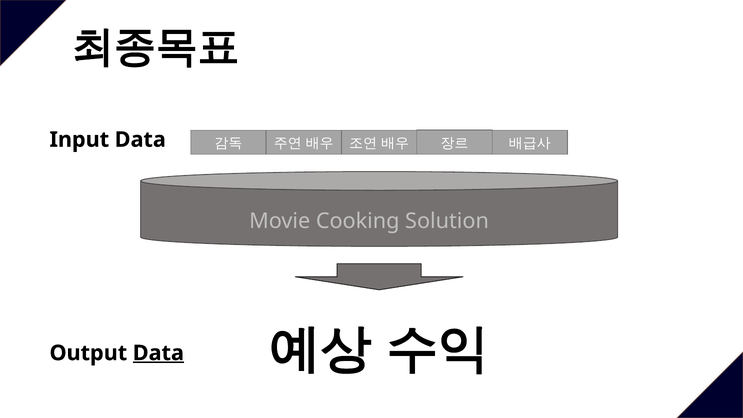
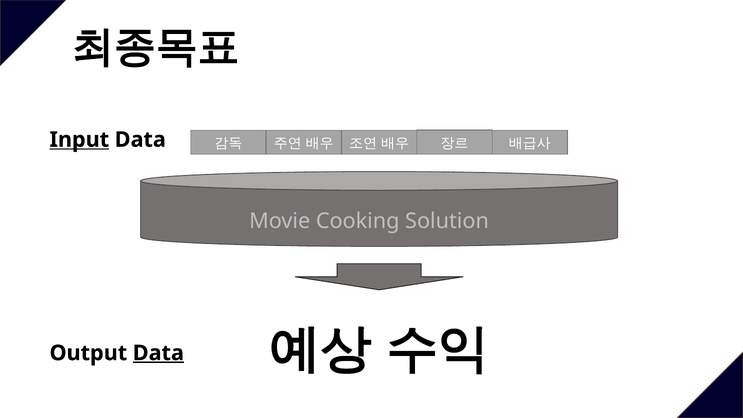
Input underline: none -> present (79, 140)
